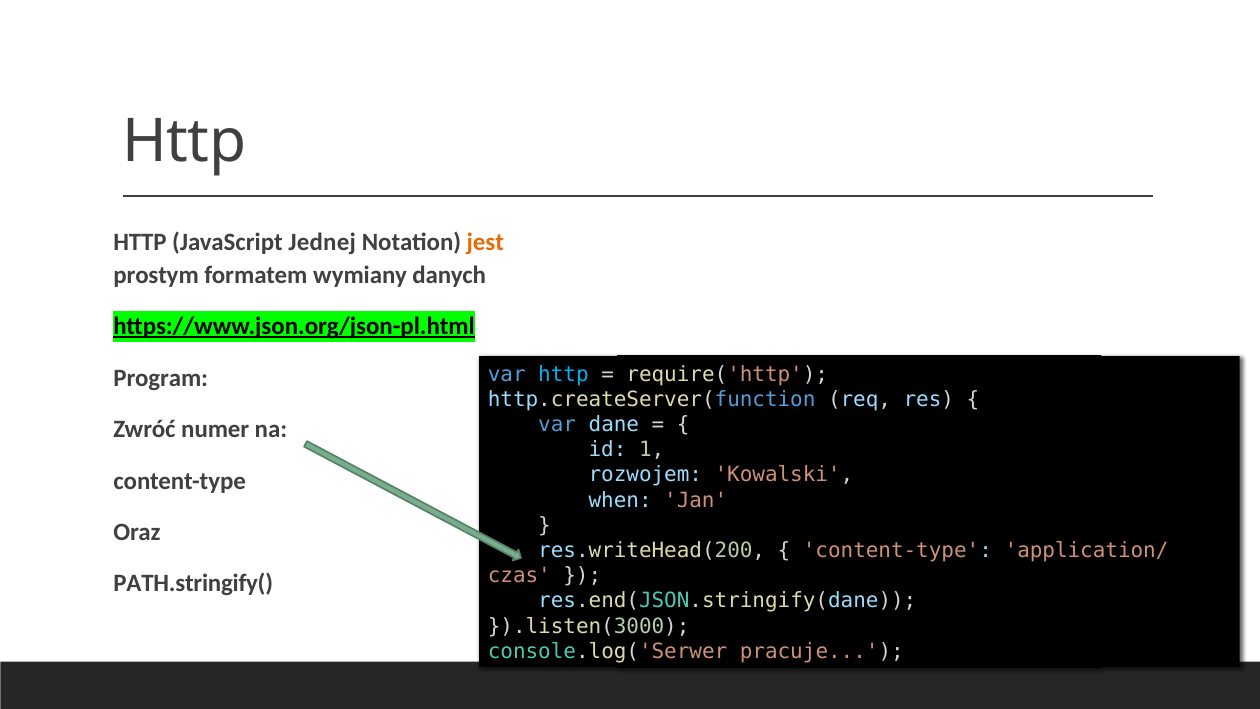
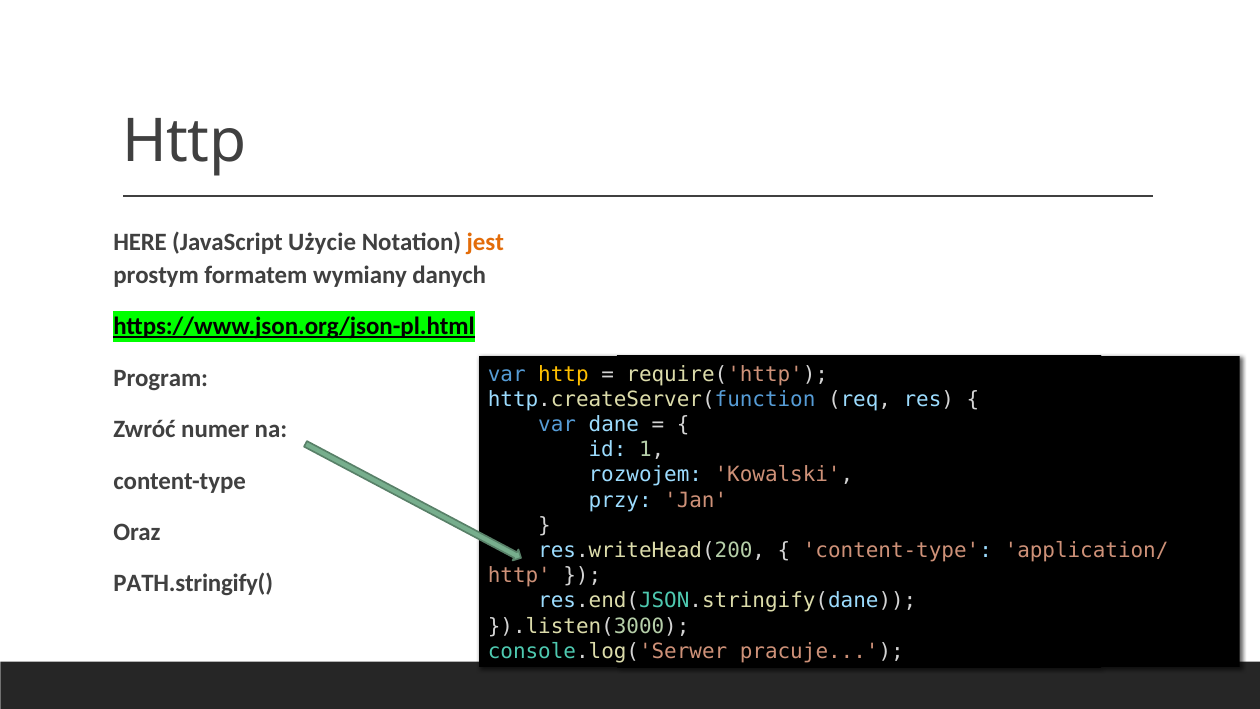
HTTP: HTTP -> HERE (140, 242)
Jednej: Jednej -> Użycie (322, 242)
http colour: light blue -> yellow (563, 374)
when: when -> przy (620, 500)
czas: czas -> http (519, 576)
